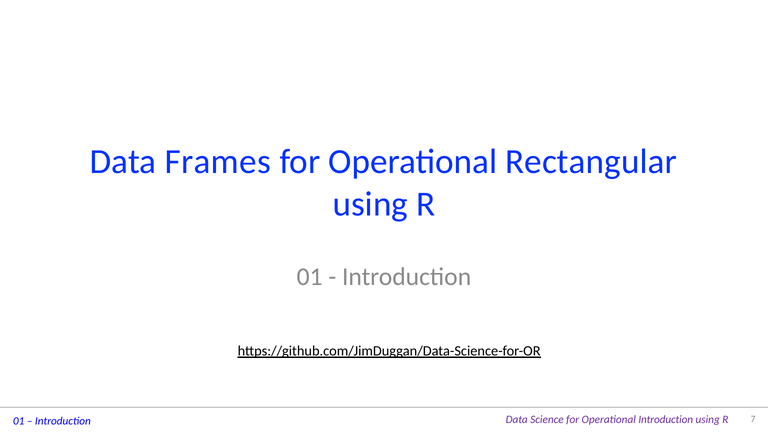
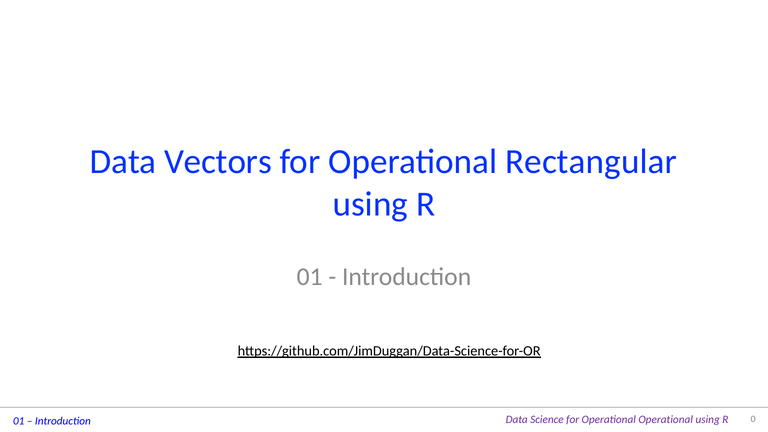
Frames: Frames -> Vectors (218, 162)
Operational Introduction: Introduction -> Operational (666, 420)
7: 7 -> 0 (753, 419)
